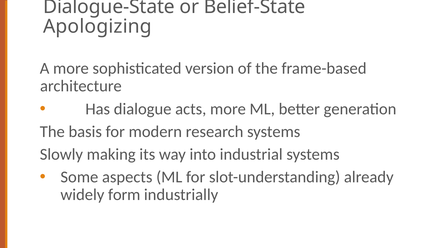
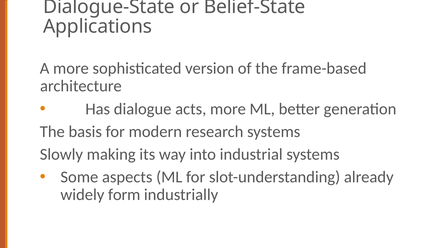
Apologizing: Apologizing -> Applications (98, 27)
